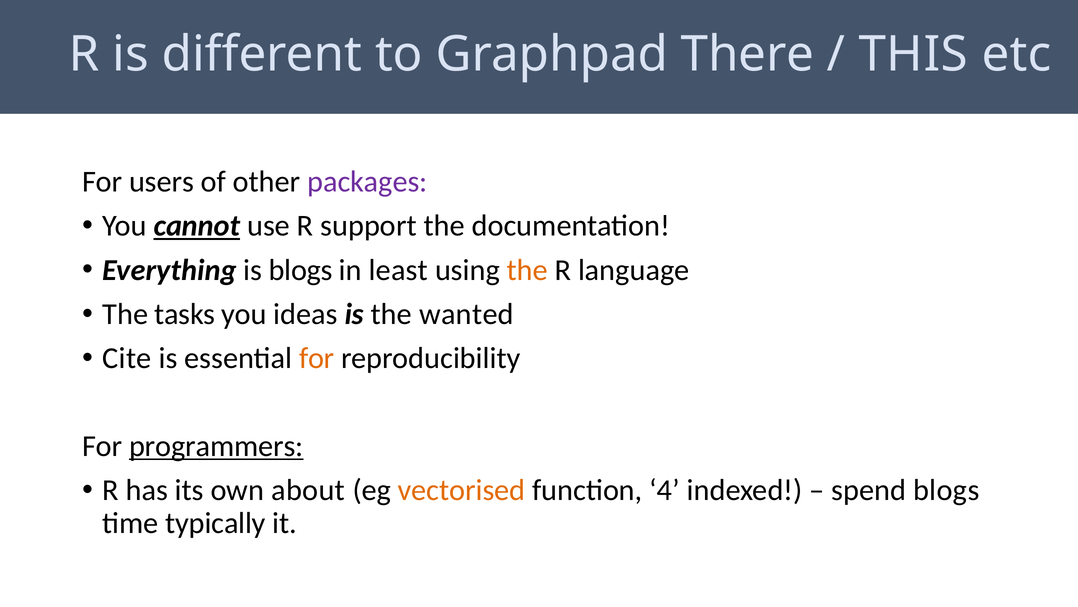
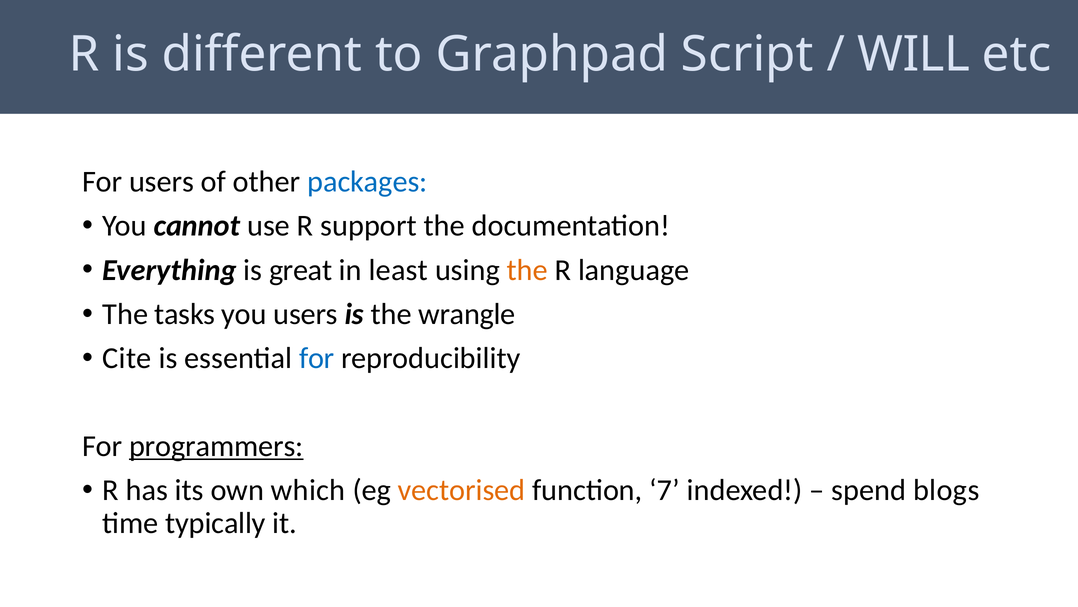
There: There -> Script (747, 54)
THIS: THIS -> WILL (914, 54)
packages colour: purple -> blue (367, 182)
cannot underline: present -> none (197, 226)
is blogs: blogs -> great (301, 270)
you ideas: ideas -> users (306, 314)
wanted: wanted -> wrangle (467, 314)
for colour: orange -> blue (317, 358)
about: about -> which (308, 490)
4: 4 -> 7 (665, 490)
